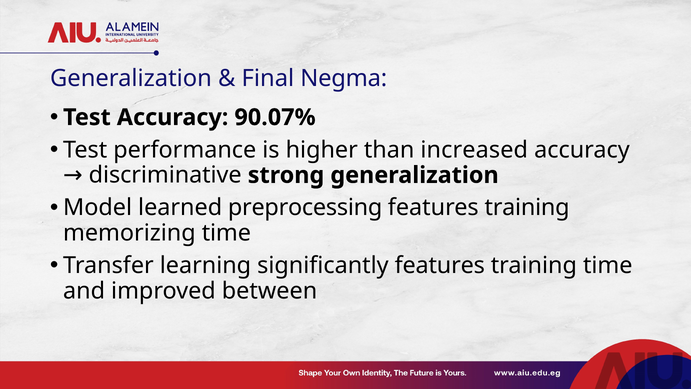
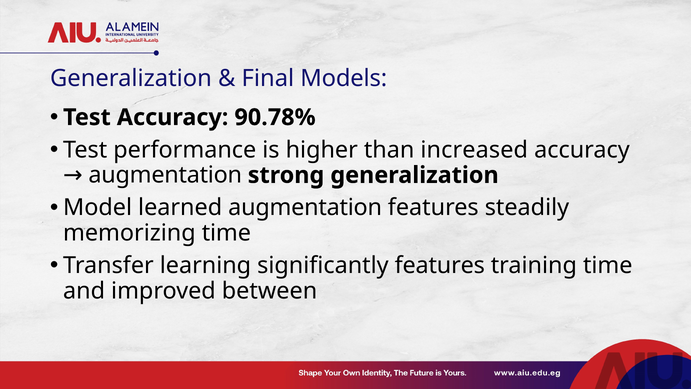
Negma: Negma -> Models (344, 78)
90.07%: 90.07% -> 90.78% (275, 117)
discriminative: discriminative -> augmentation (165, 175)
learned preprocessing: preprocessing -> augmentation (305, 208)
training: training -> steadily (527, 208)
